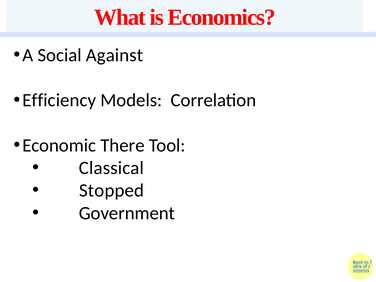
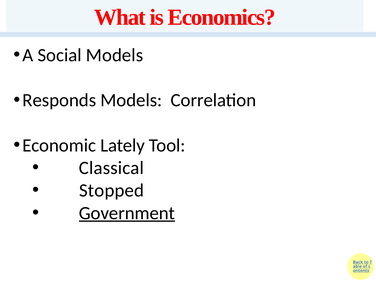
Social Against: Against -> Models (115, 55)
Efficiency: Efficiency -> Responds (59, 100)
There: There -> Lately (123, 145)
Government underline: none -> present (127, 213)
